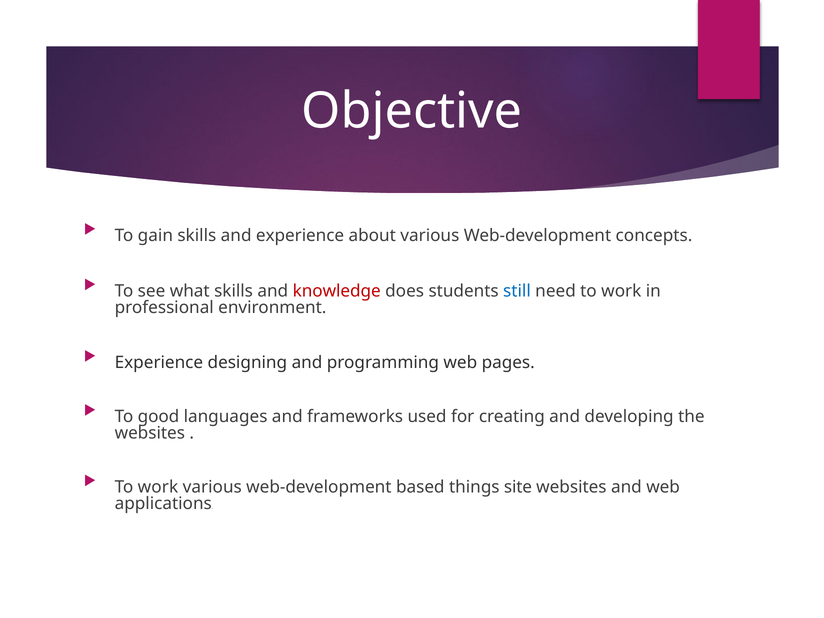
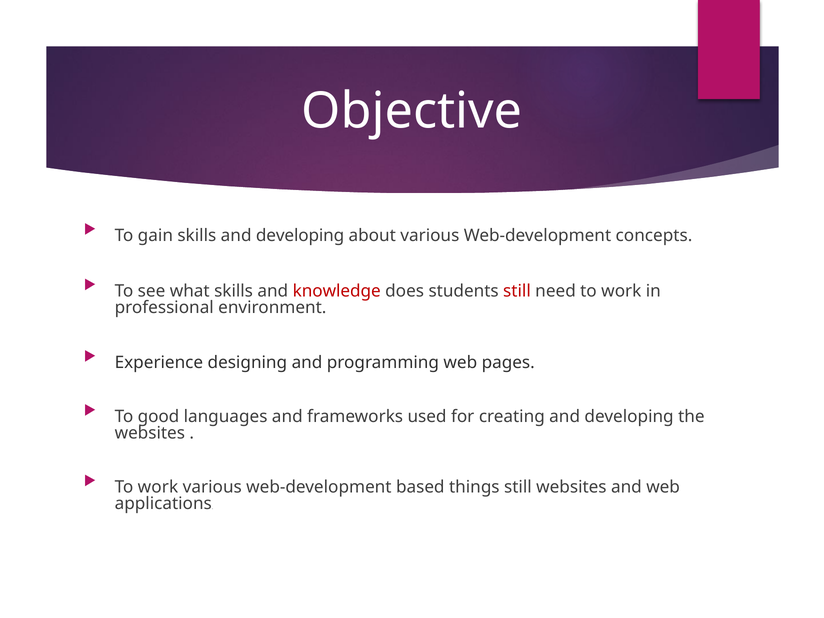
skills and experience: experience -> developing (300, 236)
still colour: blue -> red (517, 291)
things site: site -> still (518, 487)
